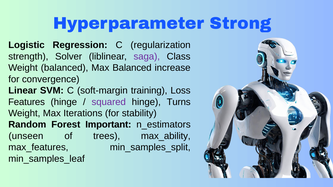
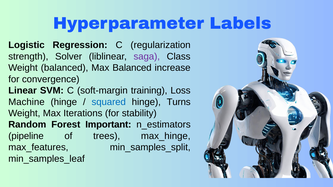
Strong: Strong -> Labels (241, 23)
Features: Features -> Machine (26, 102)
squared colour: purple -> blue (109, 102)
unseen: unseen -> pipeline (26, 136)
max_ability: max_ability -> max_hinge (166, 136)
